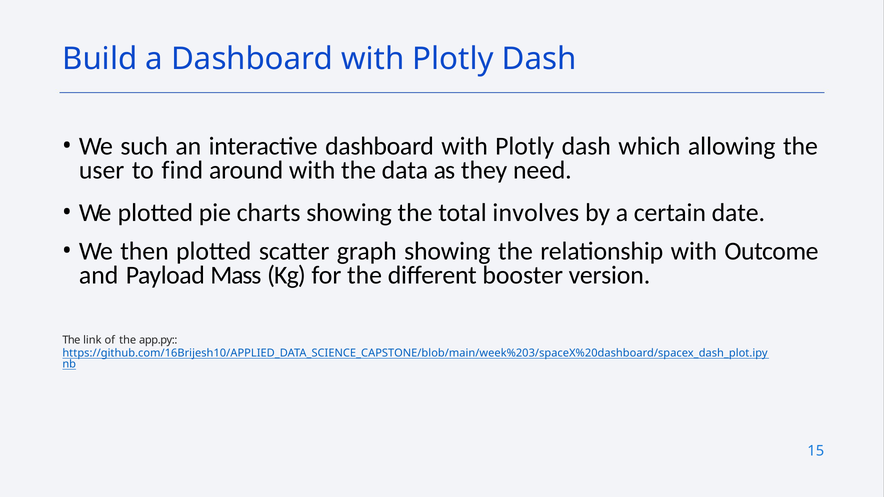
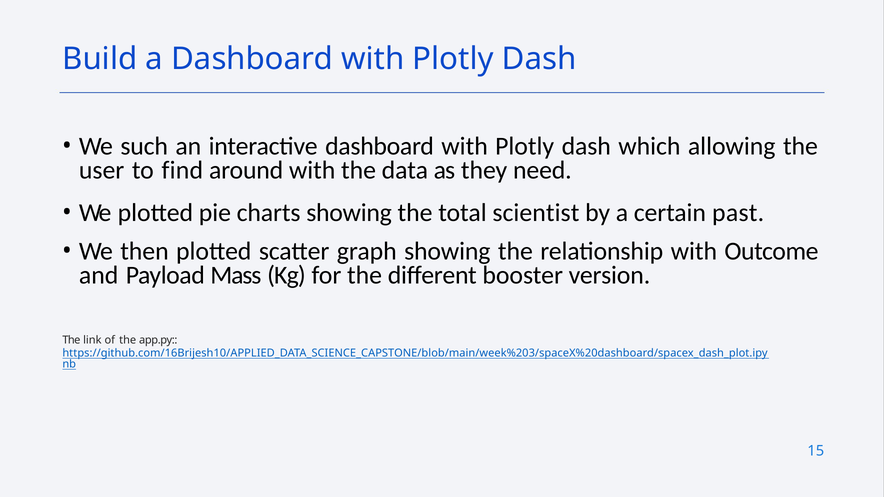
involves: involves -> scientist (536, 213)
date: date -> past (738, 213)
